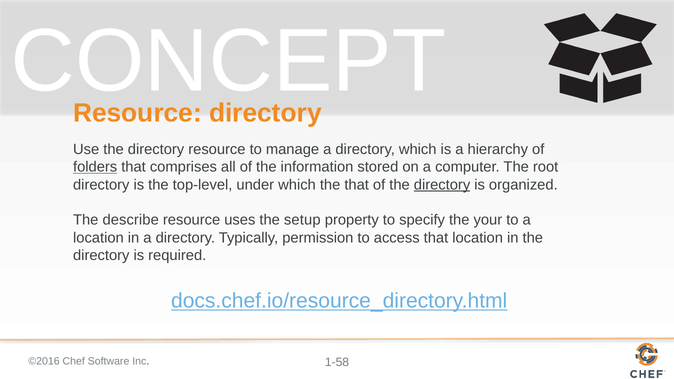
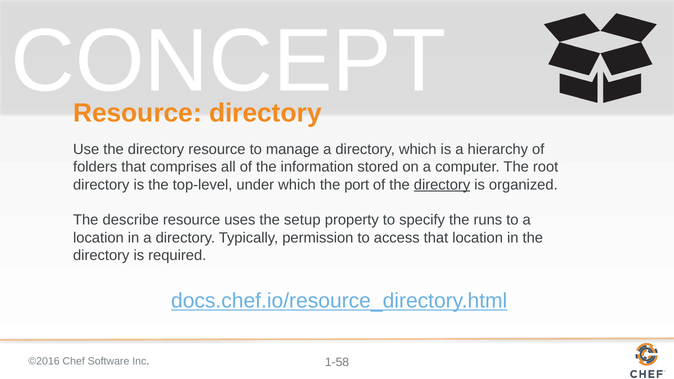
folders underline: present -> none (95, 167)
the that: that -> port (357, 185)
your: your -> runs (488, 220)
